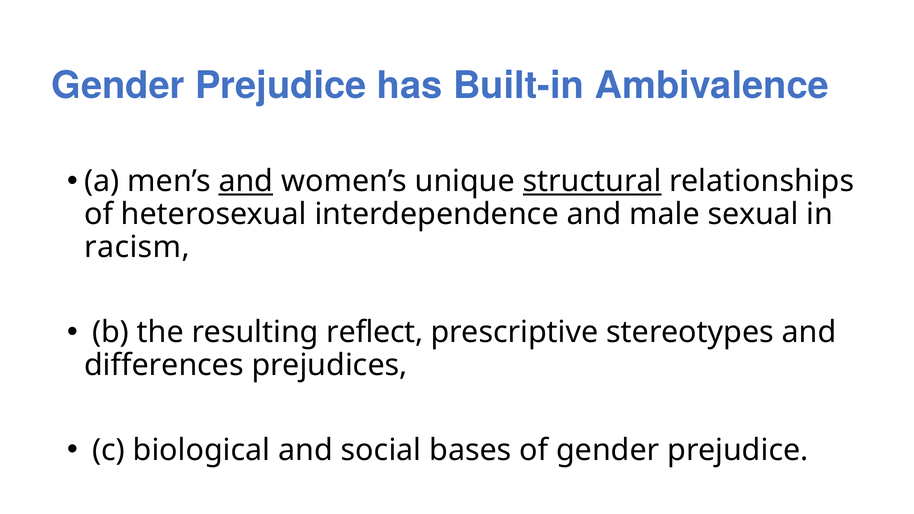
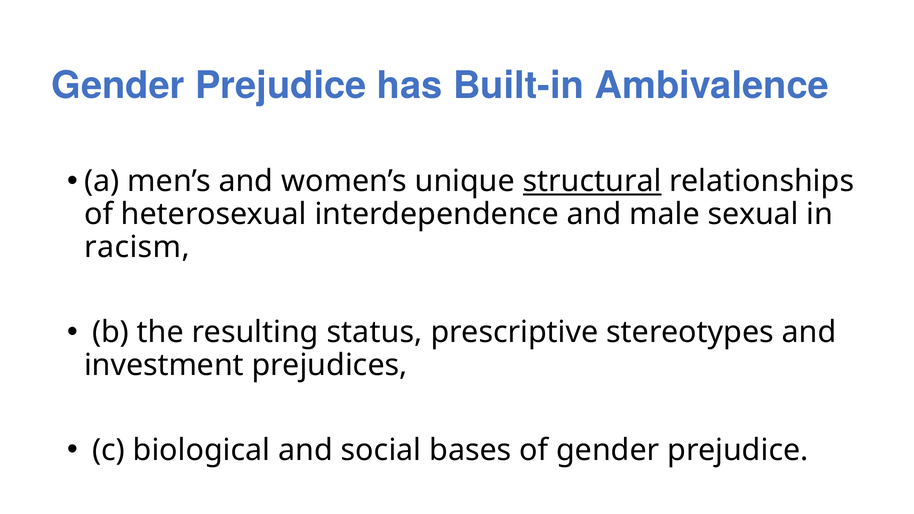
and underline: present -> none (246, 181)
reflect: reflect -> status (375, 332)
differences: differences -> investment (164, 365)
